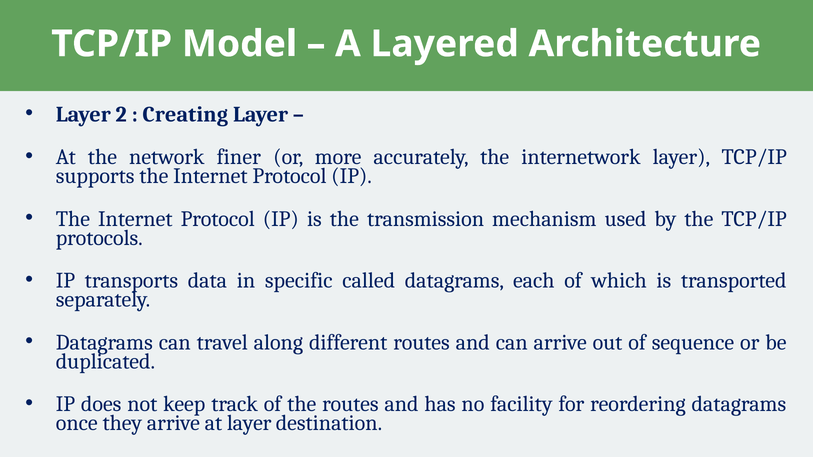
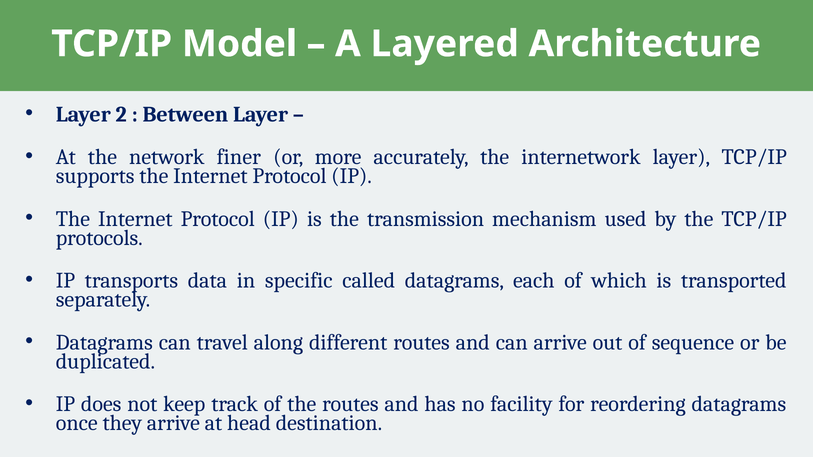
Creating: Creating -> Between (185, 114)
at layer: layer -> head (249, 423)
